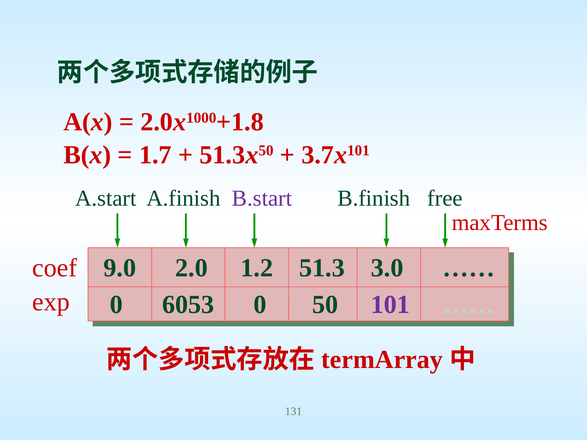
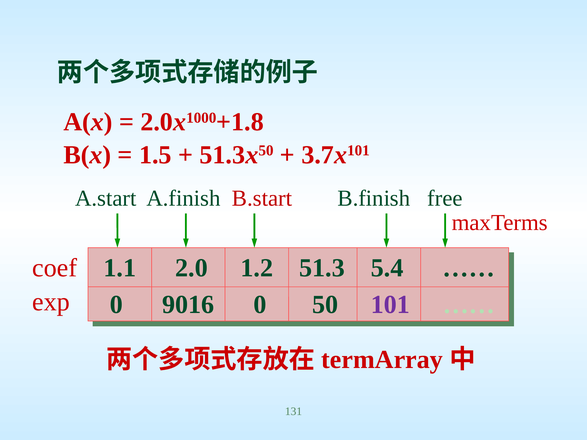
1.7: 1.7 -> 1.5 (155, 155)
B.start colour: purple -> red (262, 198)
9.0: 9.0 -> 1.1 (120, 268)
3.0: 3.0 -> 5.4 (387, 268)
6053: 6053 -> 9016 (188, 305)
